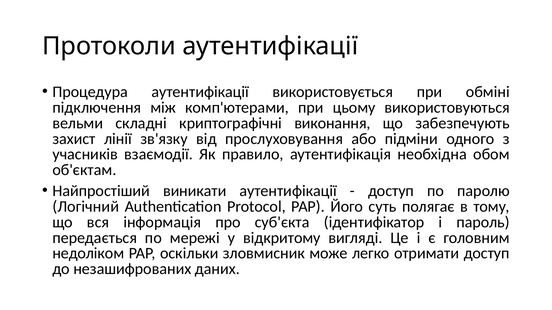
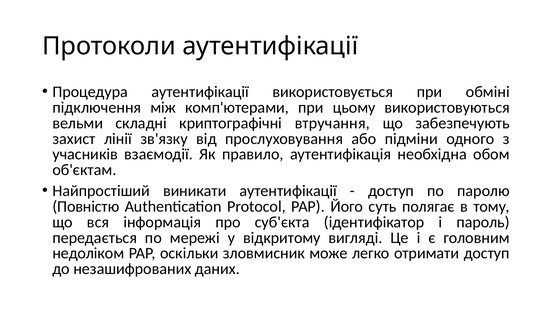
виконання: виконання -> втручання (332, 123)
Логічний: Логічний -> Повністю (86, 207)
